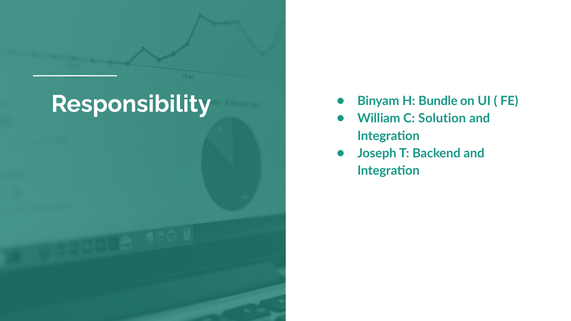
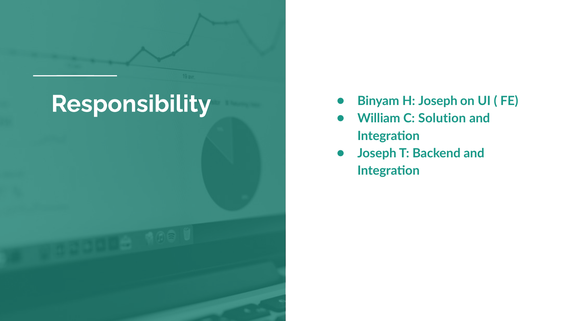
H Bundle: Bundle -> Joseph (438, 101)
